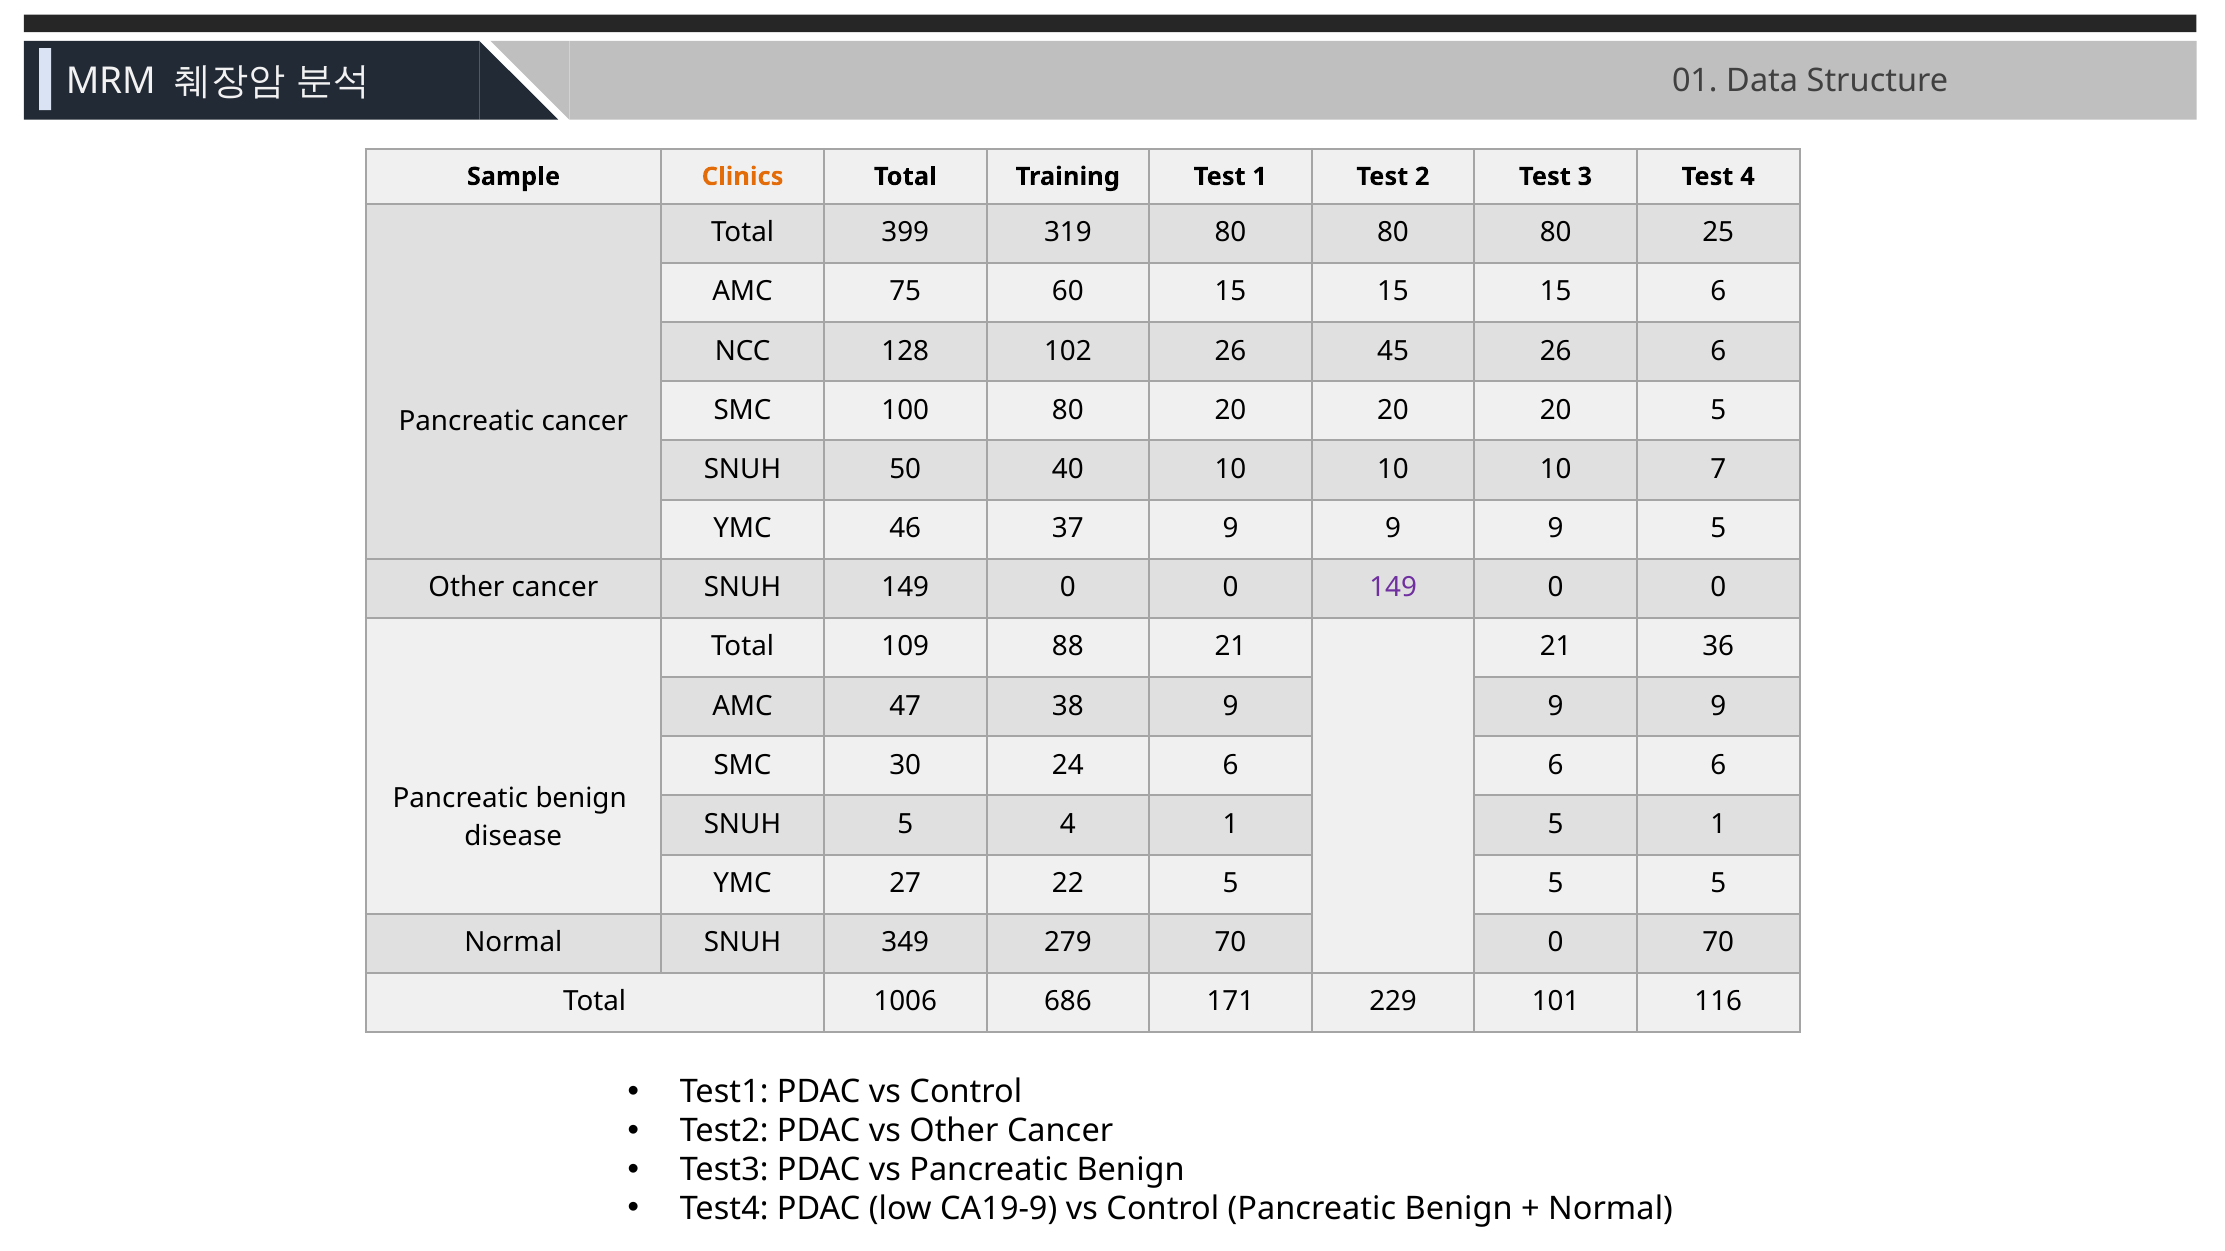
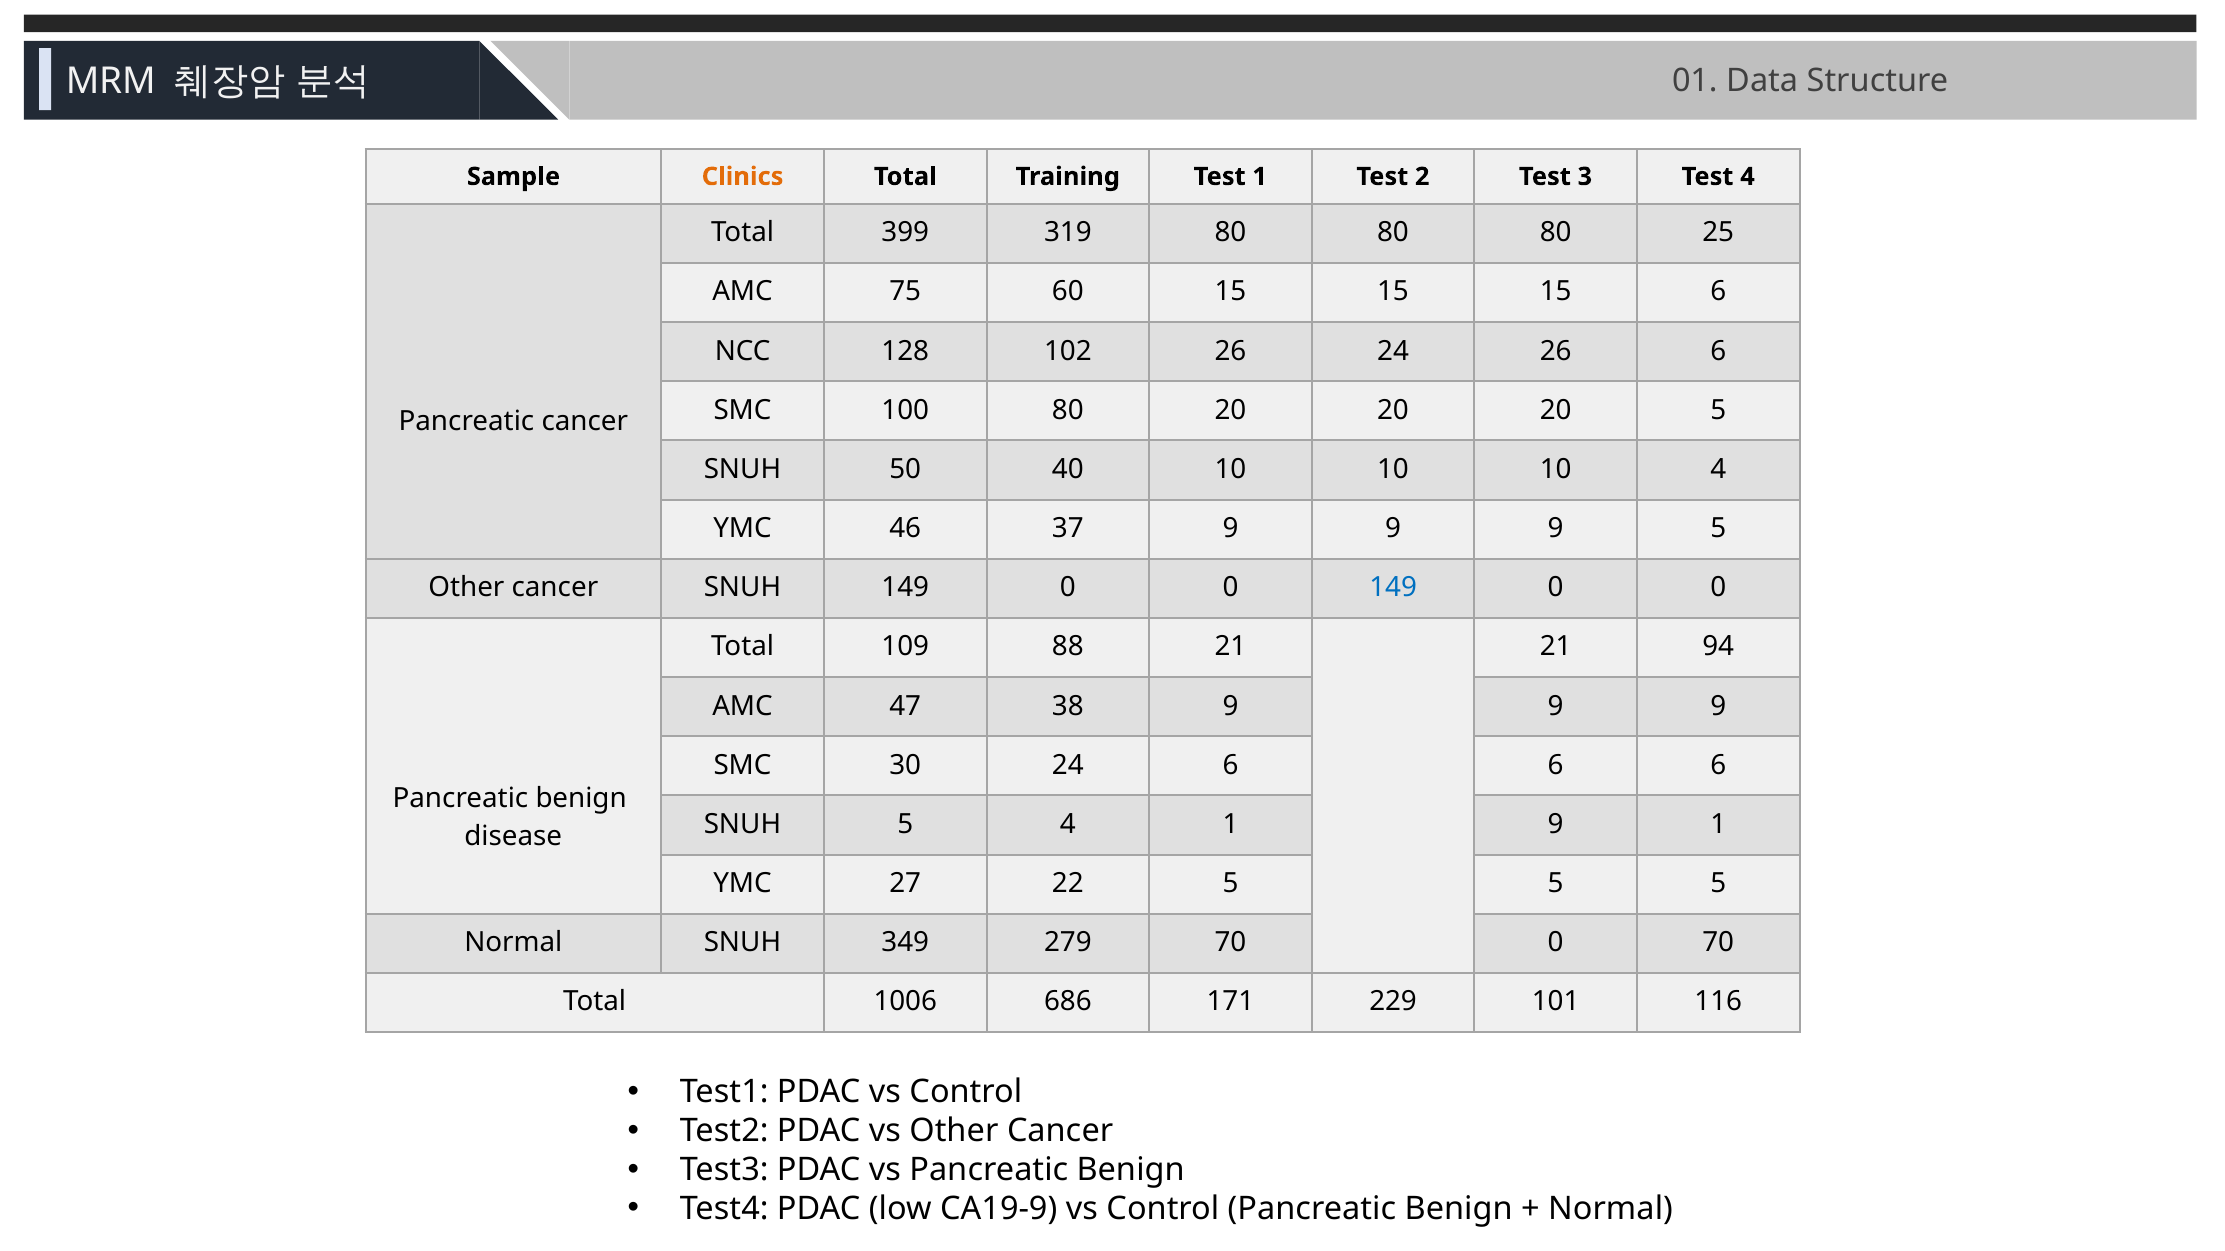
26 45: 45 -> 24 (1393, 351)
10 7: 7 -> 4 (1718, 470)
149 colour: purple -> blue (1393, 588)
36: 36 -> 94 (1718, 647)
1 5: 5 -> 9 (1556, 825)
